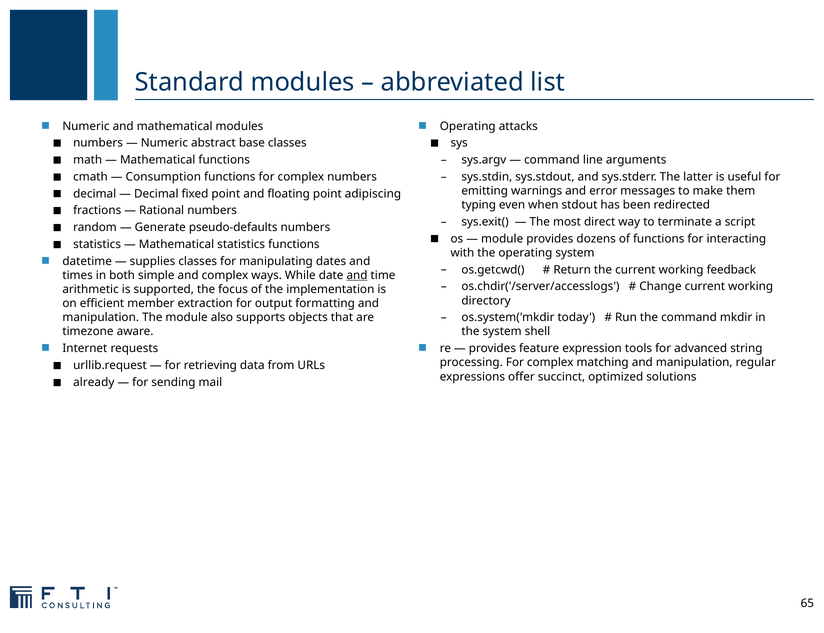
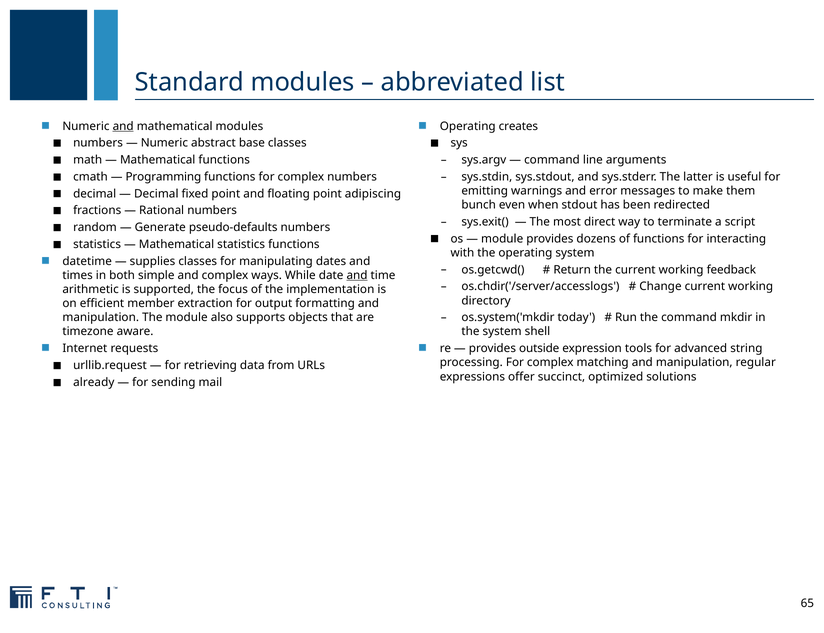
and underline: none -> present (123, 126)
attacks: attacks -> creates (518, 126)
Consumption: Consumption -> Programming (163, 177)
typing: typing -> bunch (479, 205)
feature: feature -> outside (539, 348)
